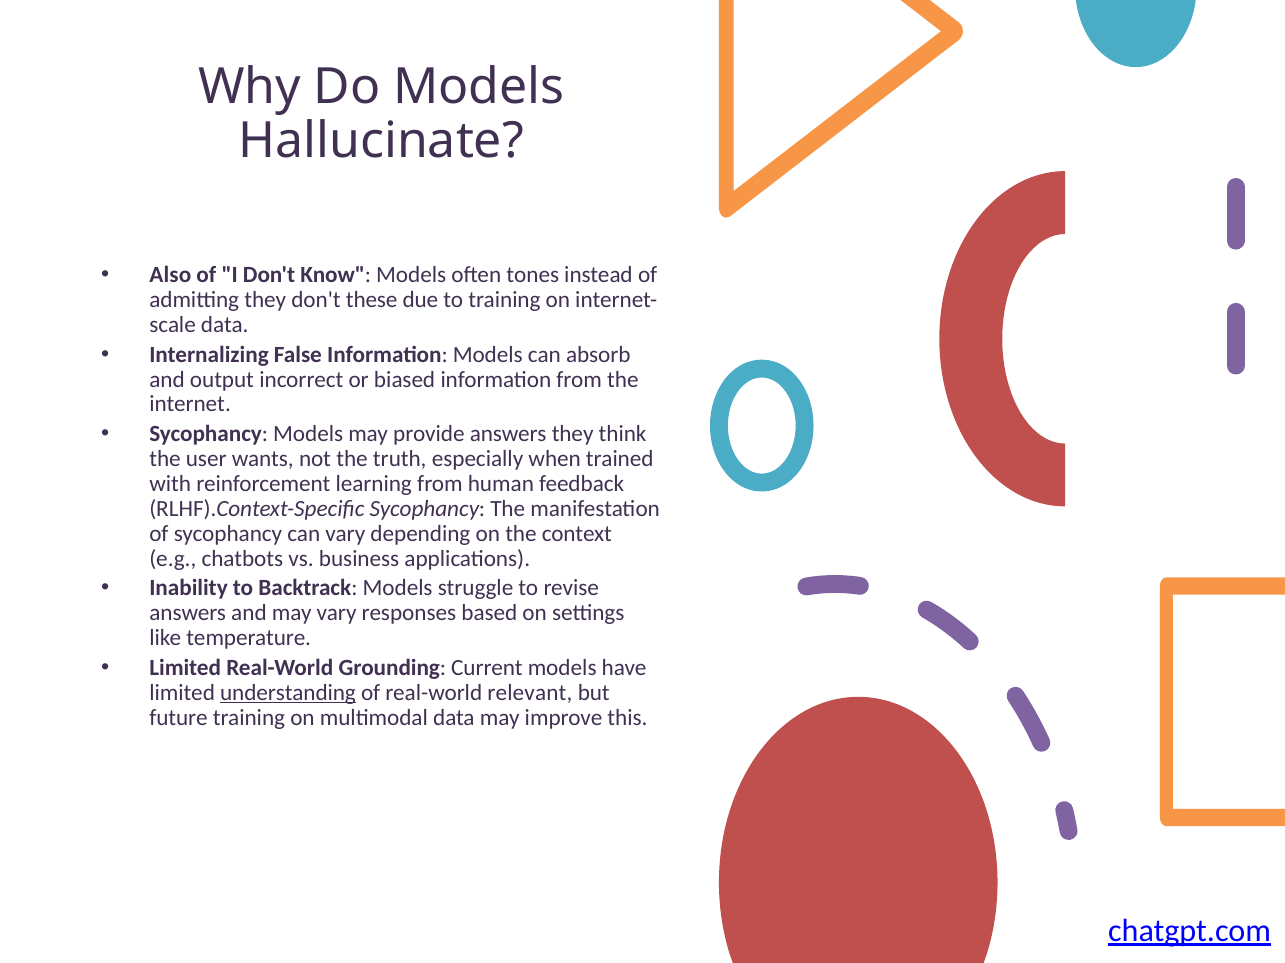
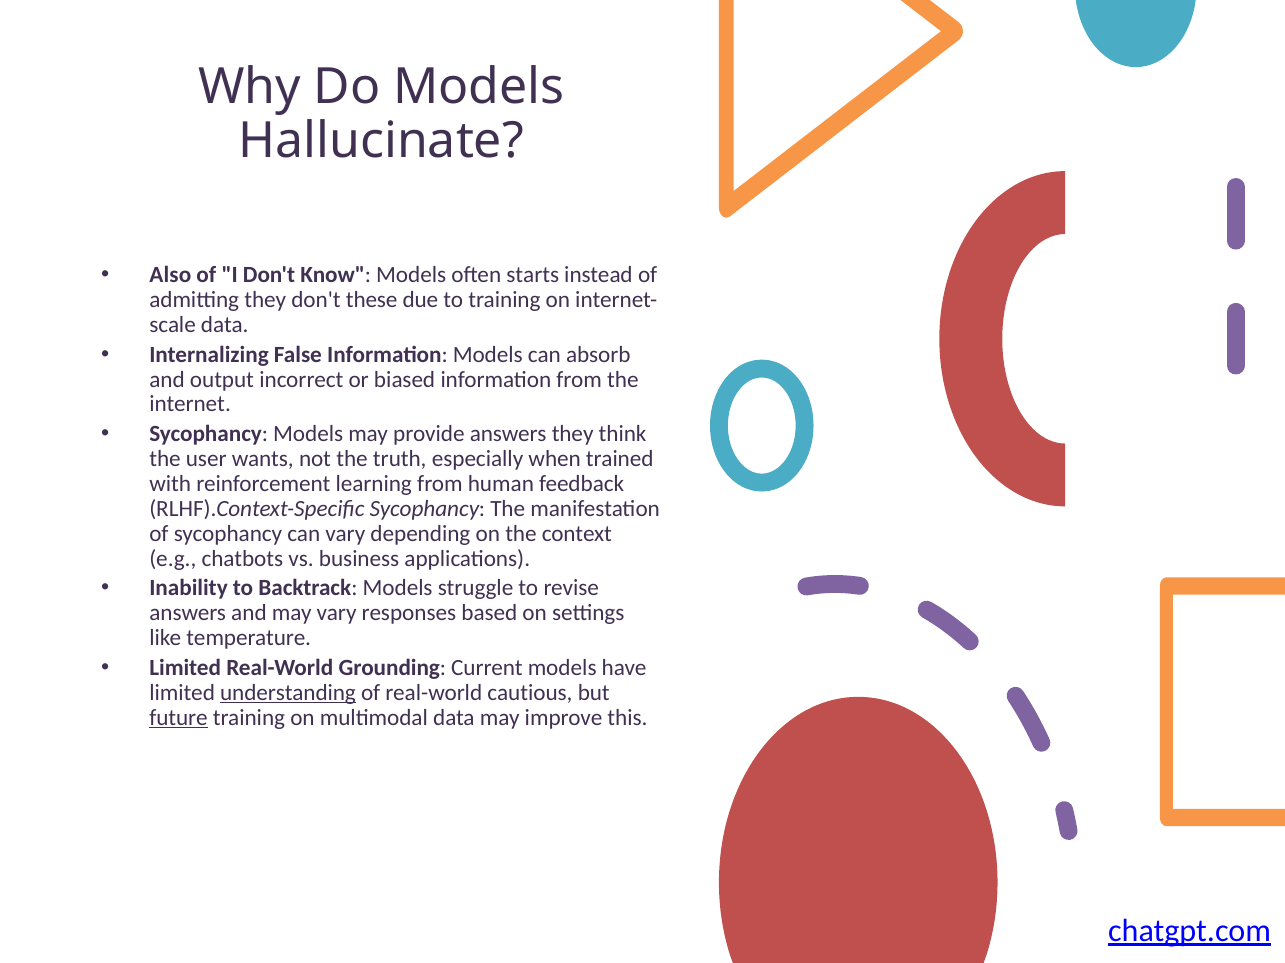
tones: tones -> starts (533, 275)
relevant: relevant -> cautious (530, 693)
future underline: none -> present (179, 718)
